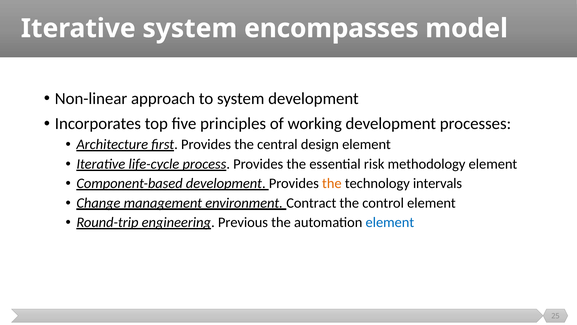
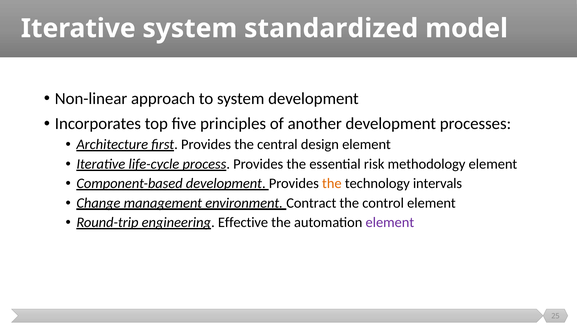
encompasses: encompasses -> standardized (331, 28)
working: working -> another (315, 124)
Previous: Previous -> Effective (243, 222)
element colour: blue -> purple (390, 222)
